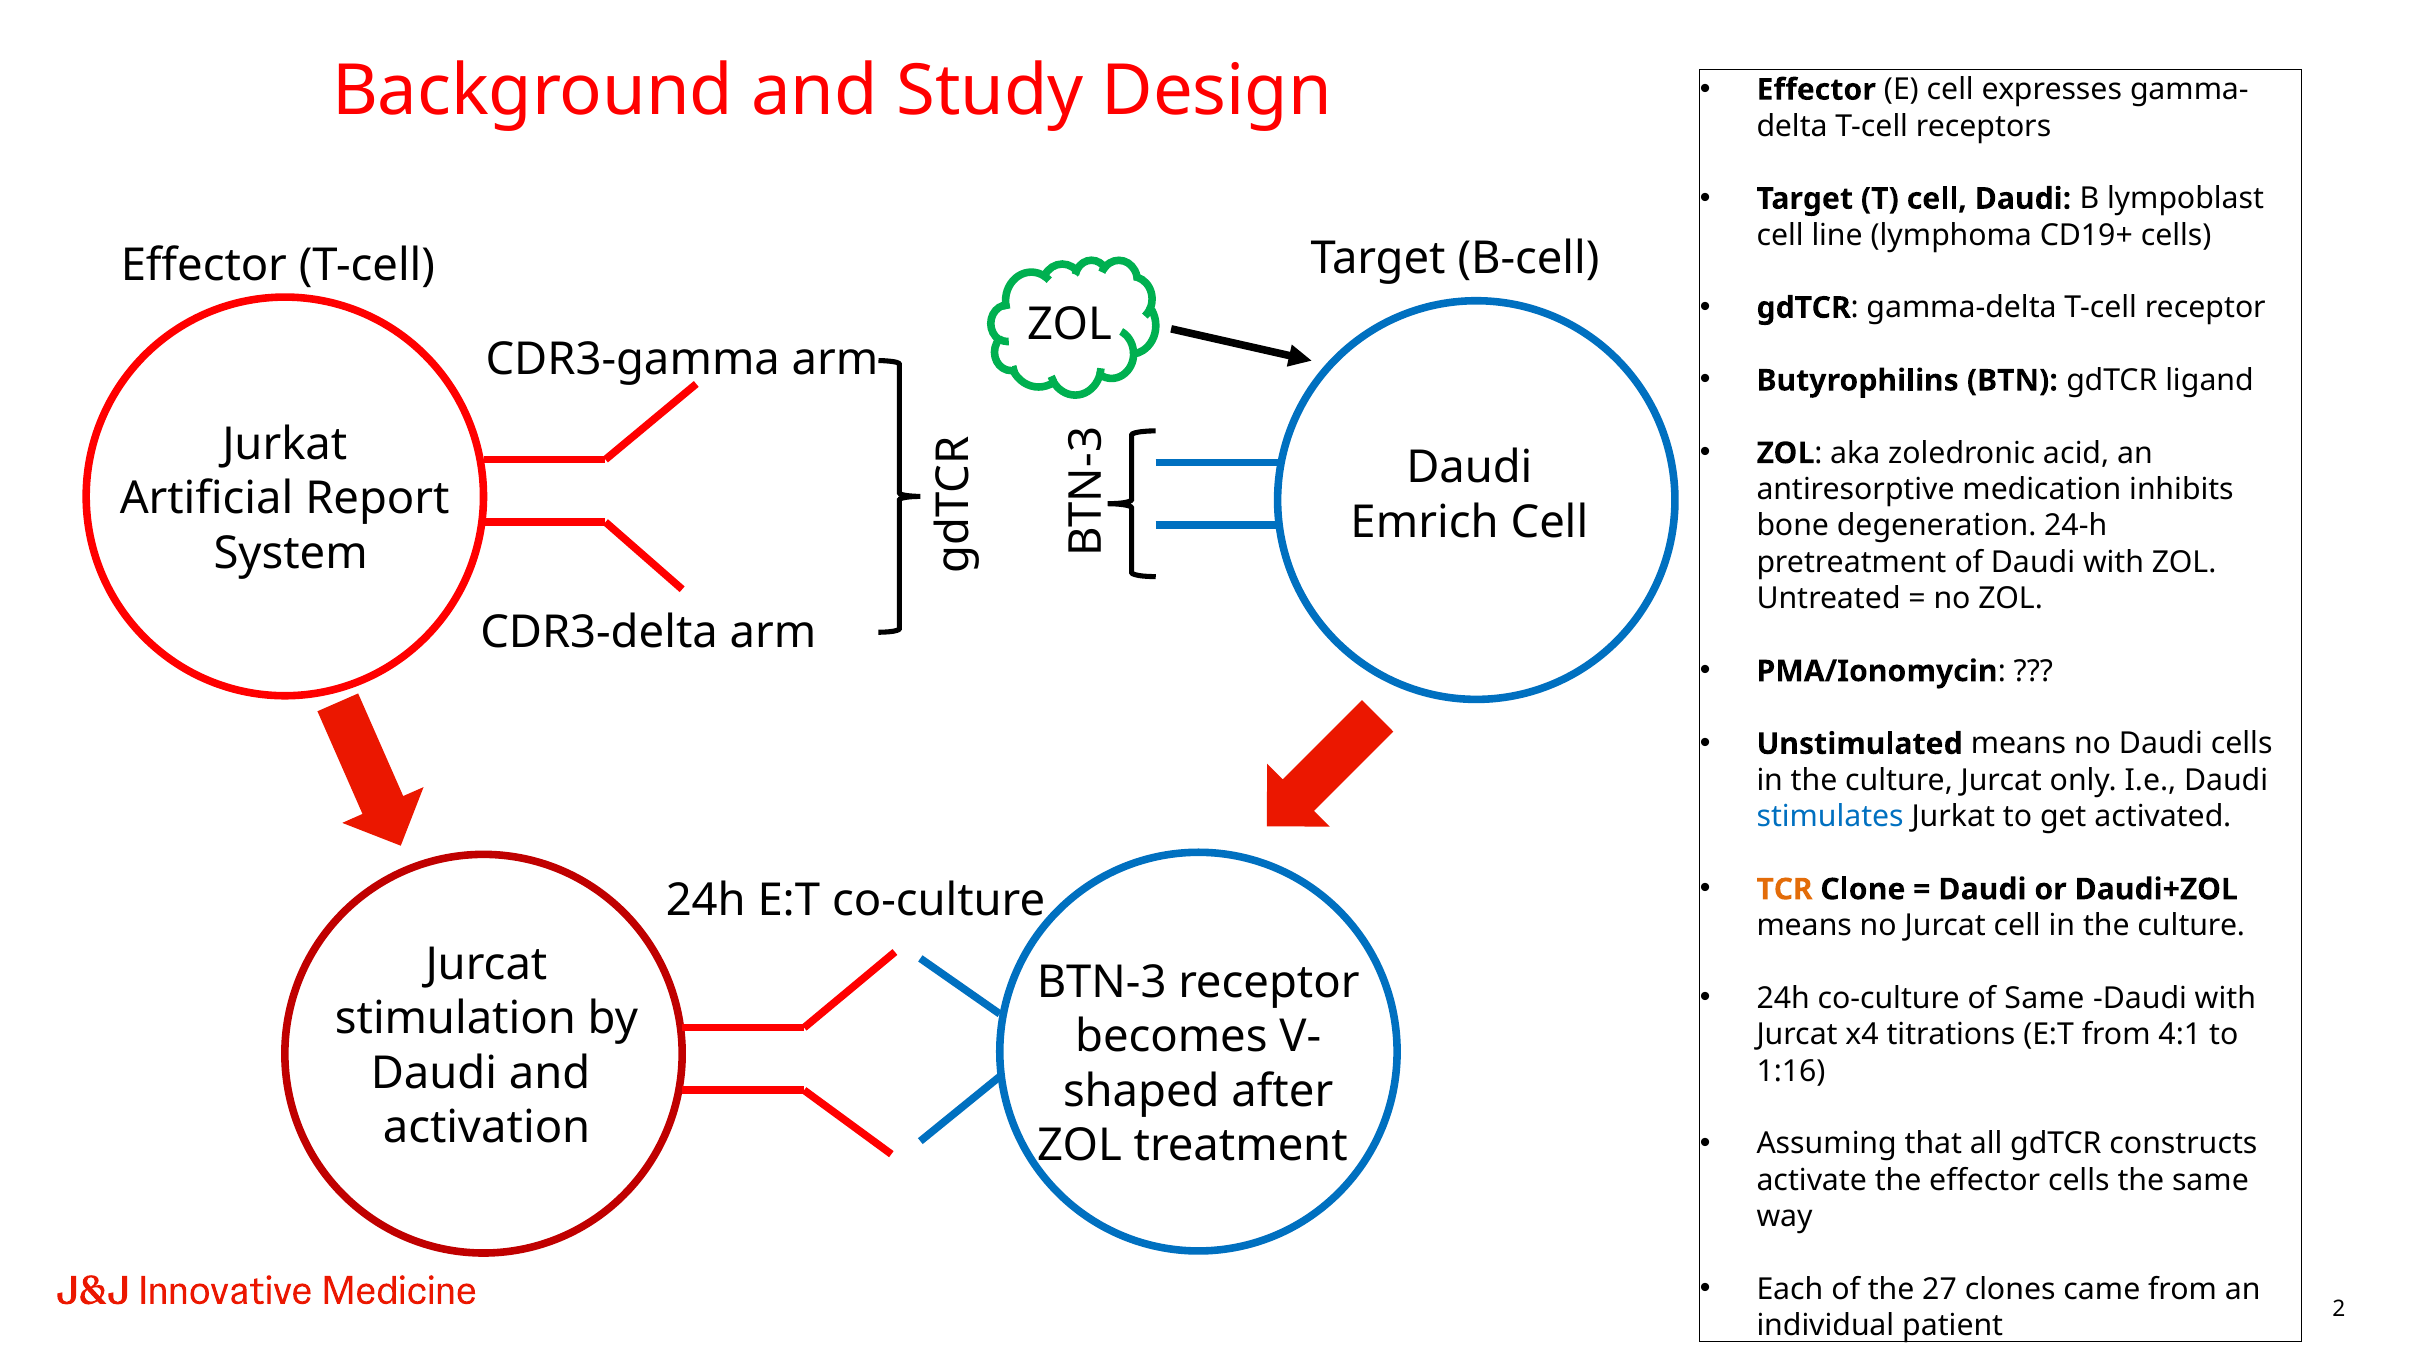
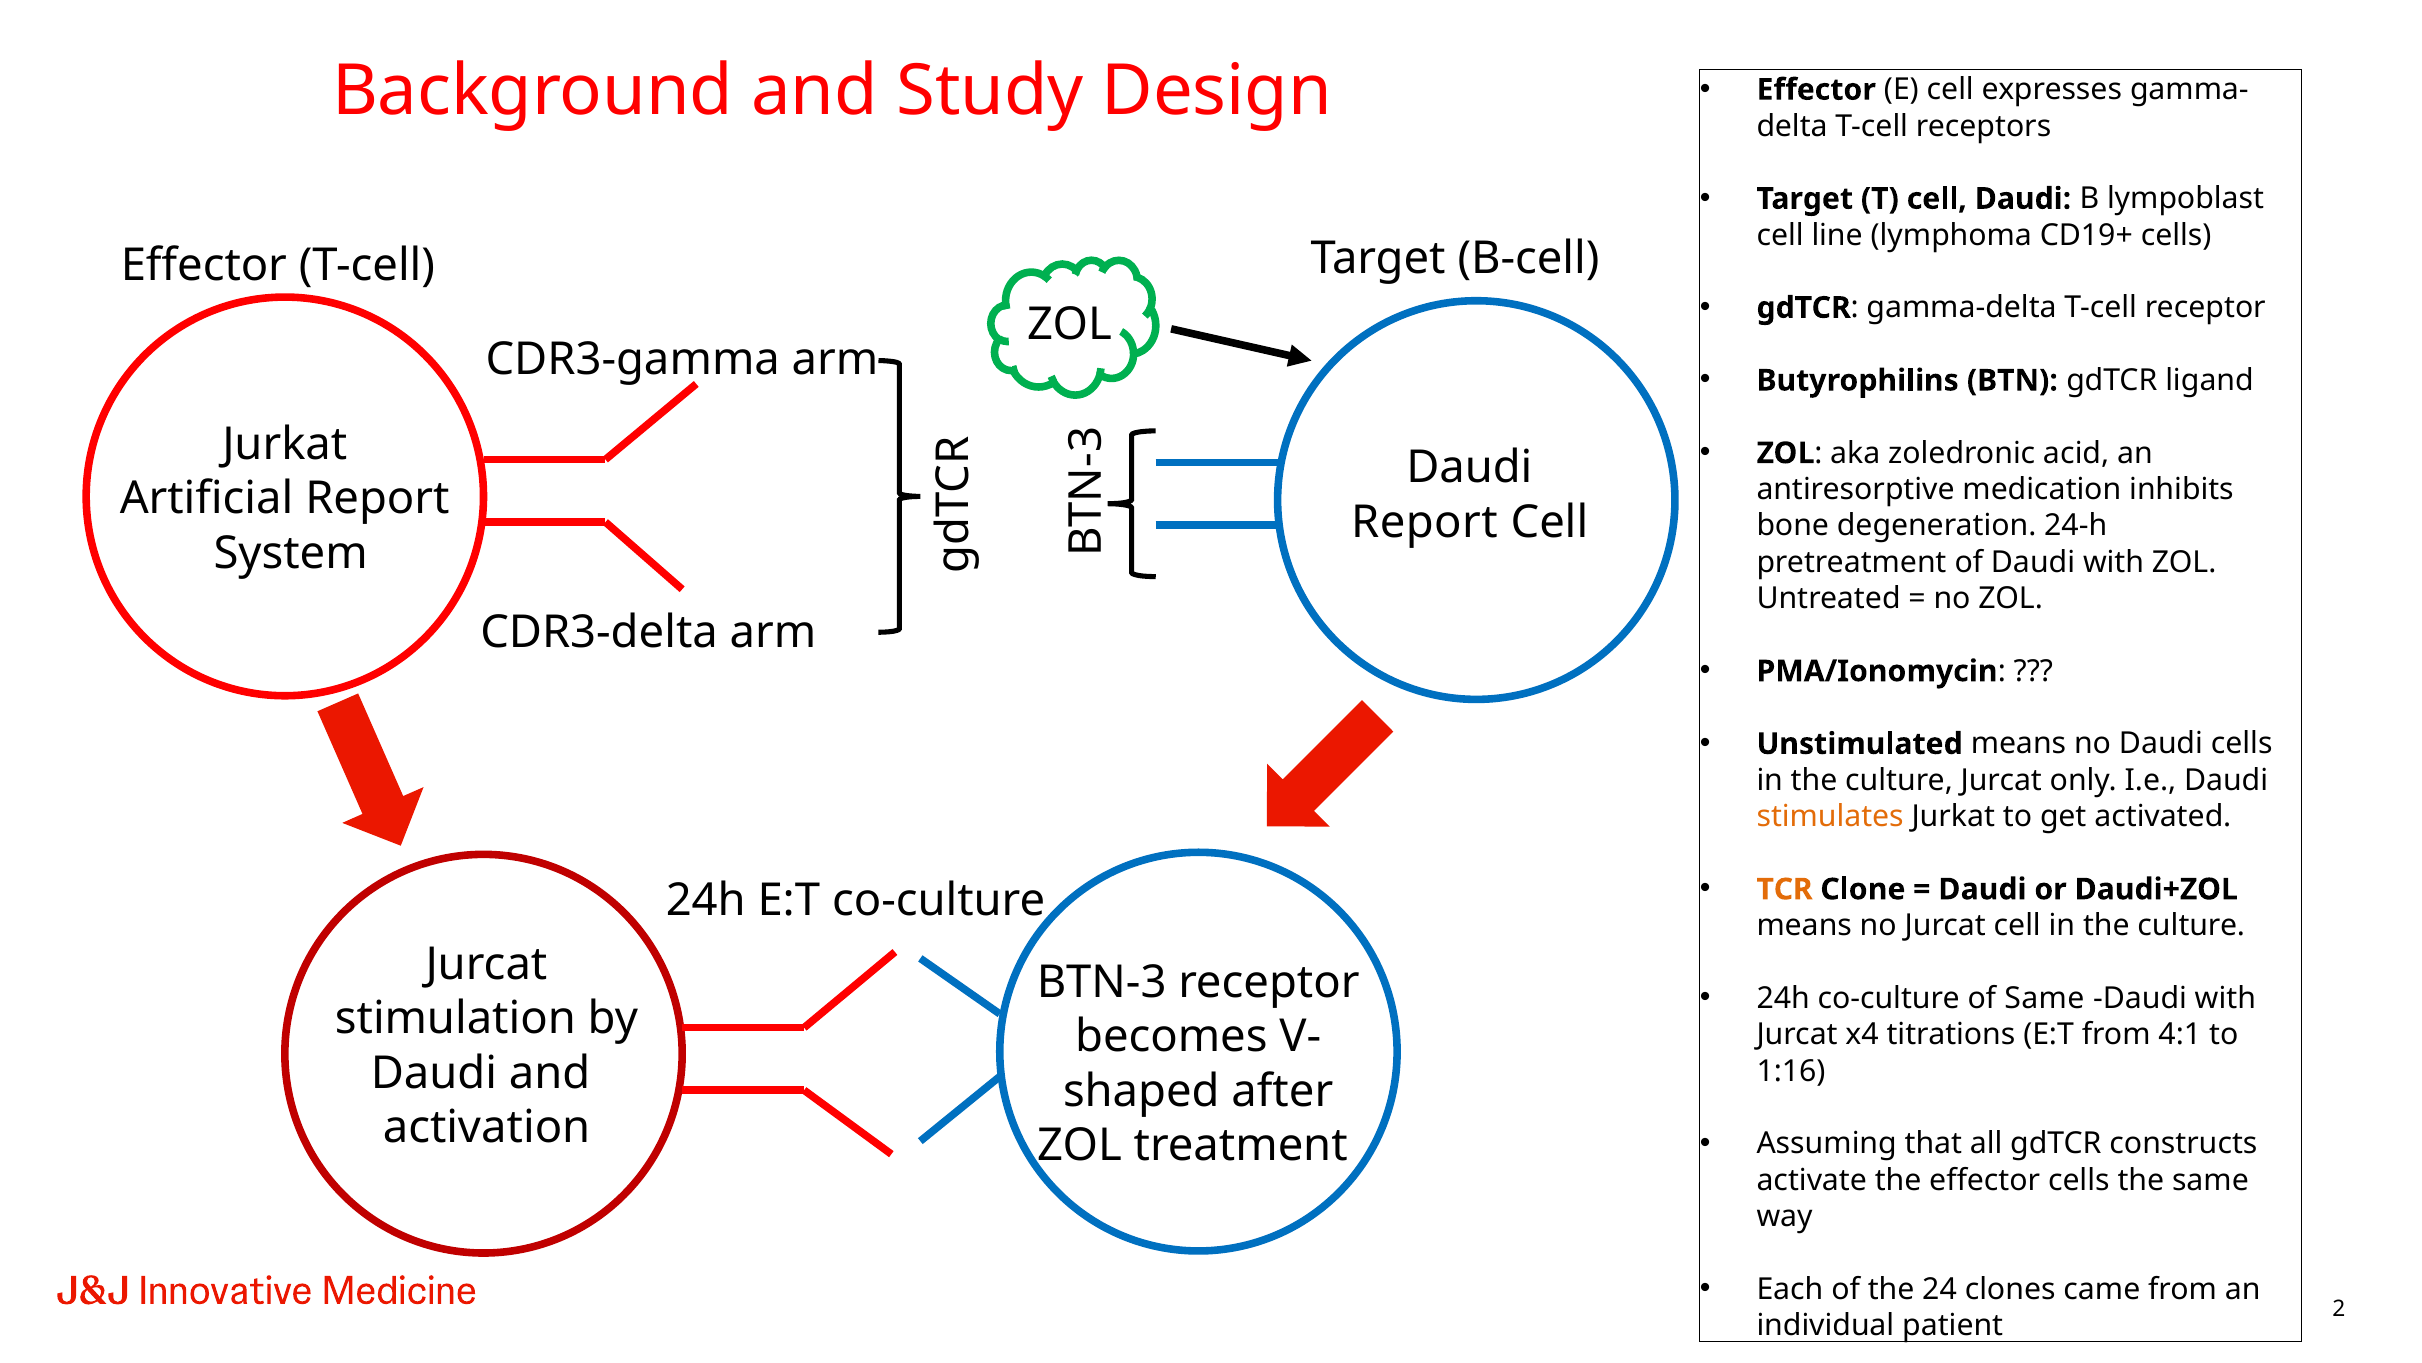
Emrich: Emrich -> Report (1424, 522)
stimulates colour: blue -> orange (1830, 816)
27: 27 -> 24 (1940, 1289)
